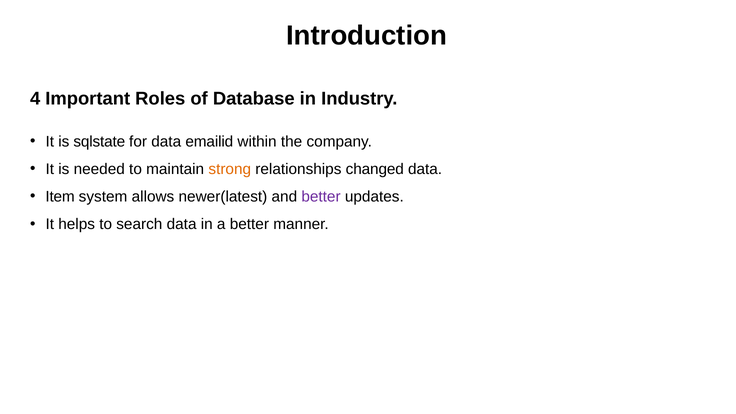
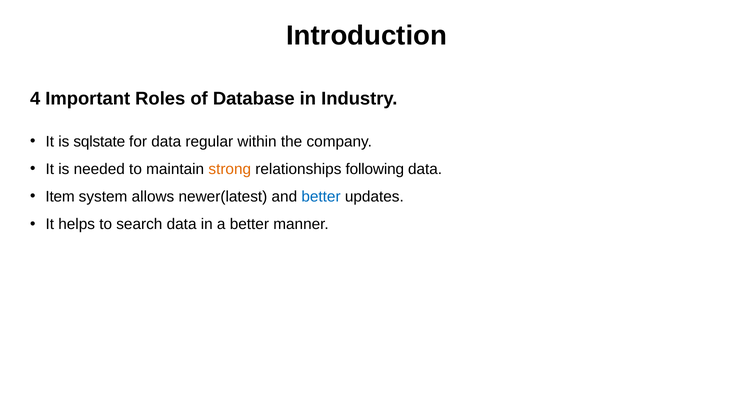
emailid: emailid -> regular (209, 142)
changed: changed -> following (375, 169)
better colour: purple -> blue (321, 197)
